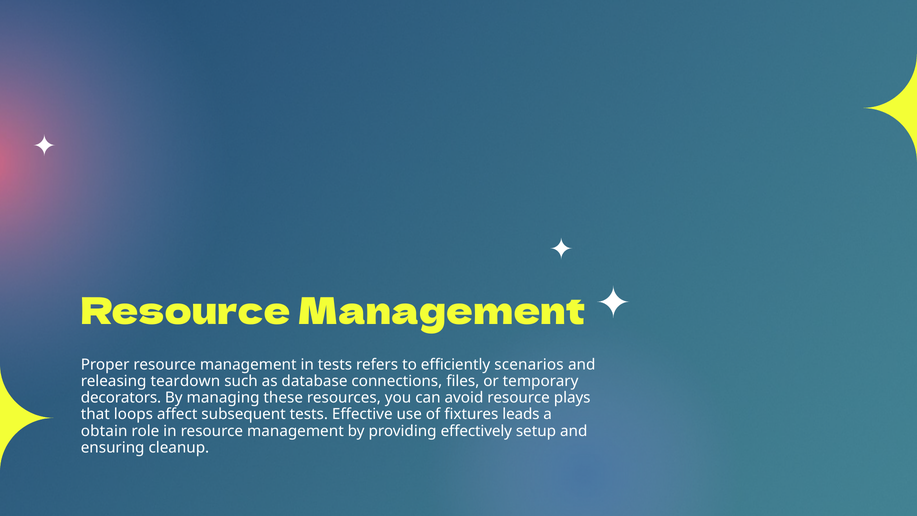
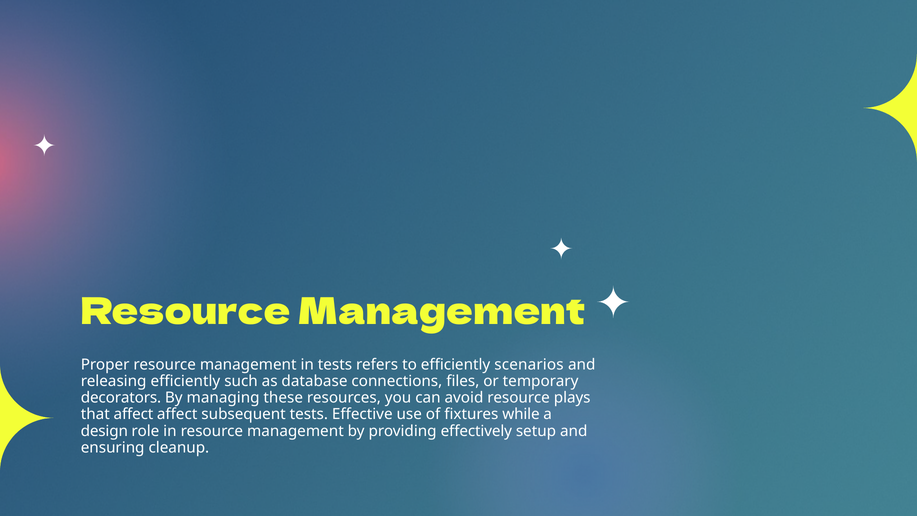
releasing teardown: teardown -> efficiently (185, 381)
that loops: loops -> affect (133, 414)
leads: leads -> while (521, 414)
obtain: obtain -> design (104, 431)
